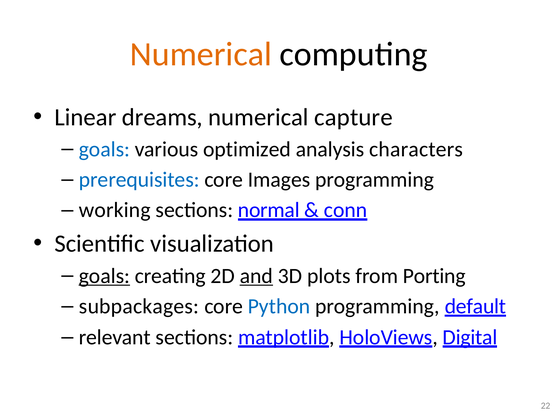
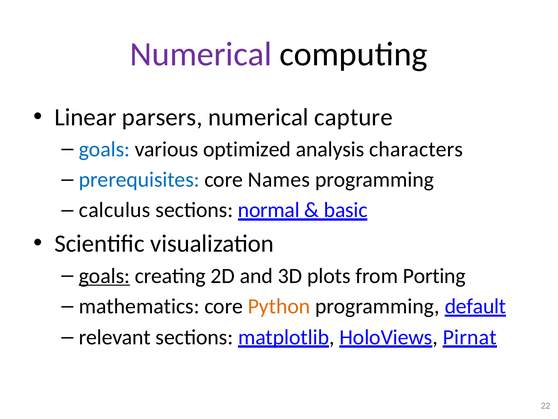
Numerical colour: orange -> purple (201, 54)
dreams: dreams -> parsers (162, 117)
Images: Images -> Names (279, 180)
working: working -> calculus (115, 210)
conn: conn -> basic (346, 210)
and underline: present -> none (256, 276)
subpackages: subpackages -> mathematics (139, 306)
Python colour: blue -> orange (279, 306)
Digital: Digital -> Pirnat (470, 337)
